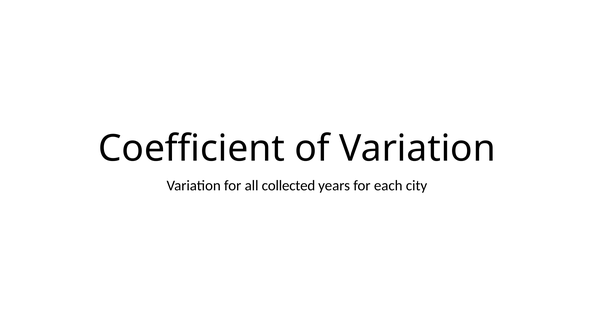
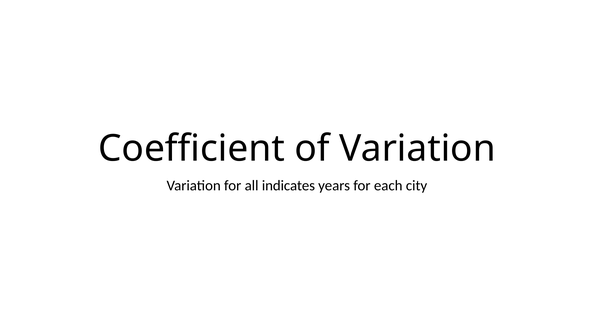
collected: collected -> indicates (288, 186)
